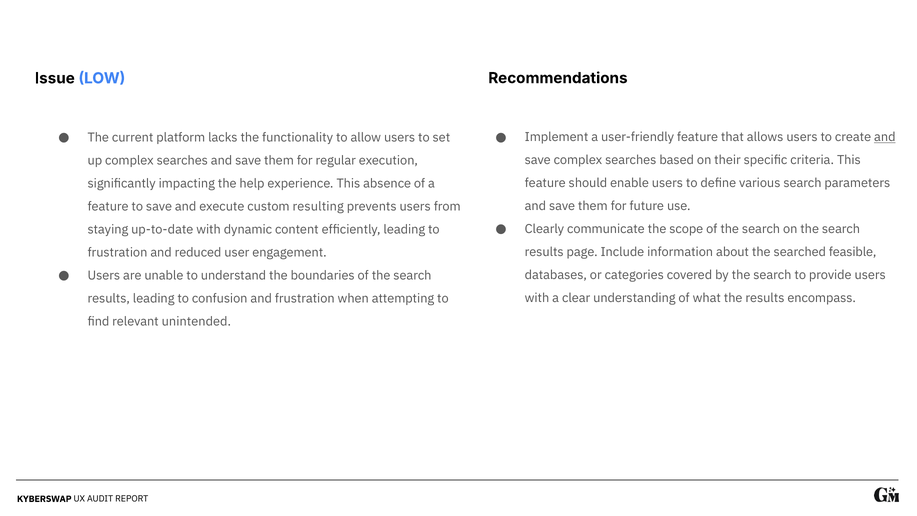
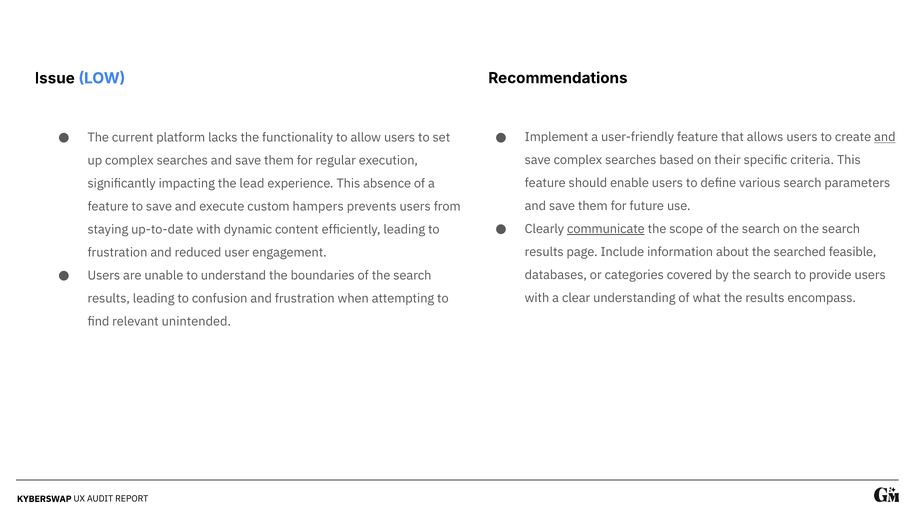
help: help -> lead (252, 183)
resulting: resulting -> hampers (318, 206)
communicate underline: none -> present (606, 229)
